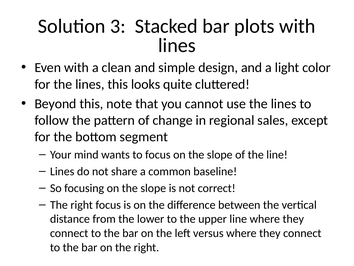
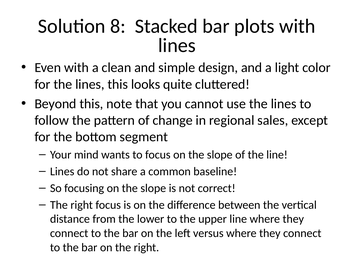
3: 3 -> 8 (118, 26)
